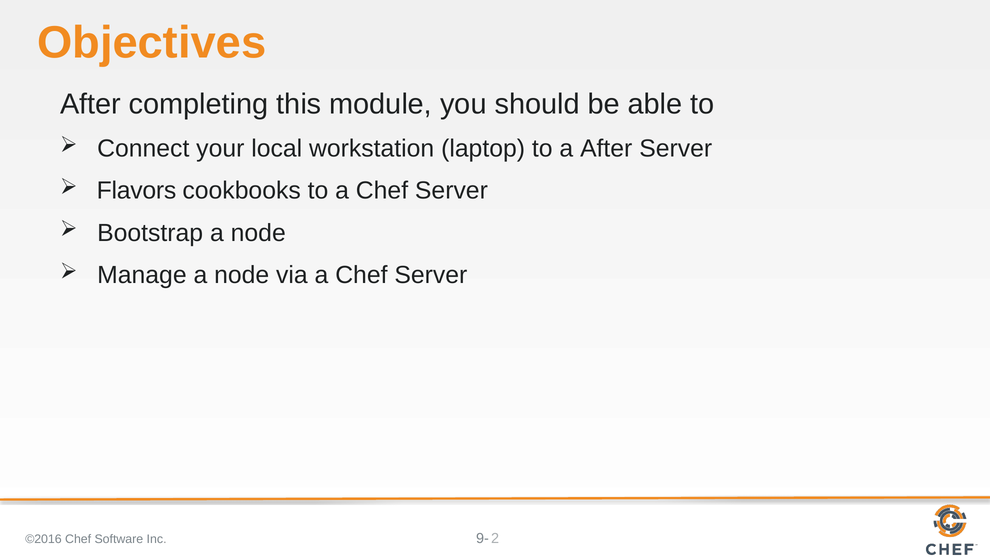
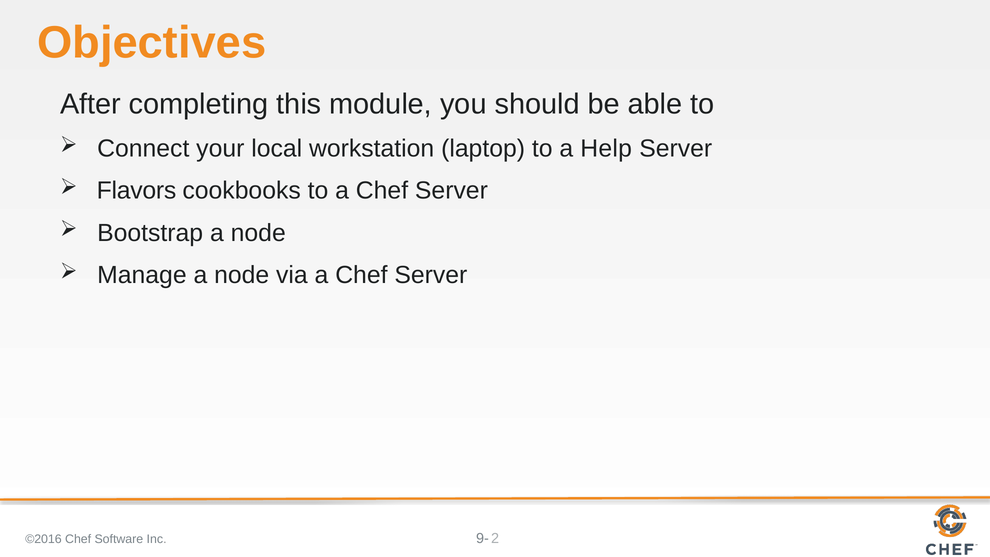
a After: After -> Help (606, 149)
